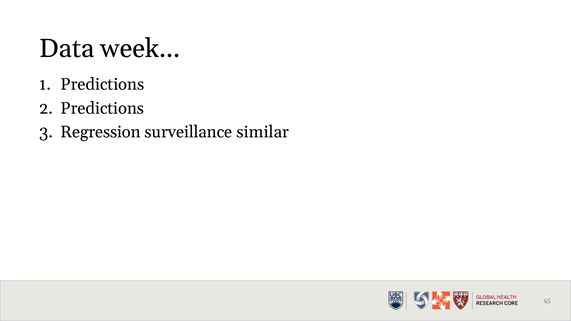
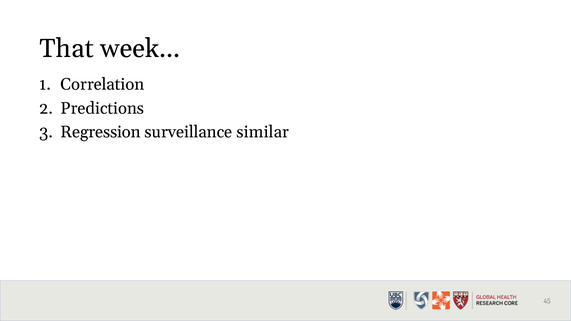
Data: Data -> That (67, 49)
Predictions: Predictions -> Correlation (102, 84)
